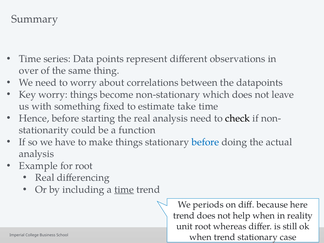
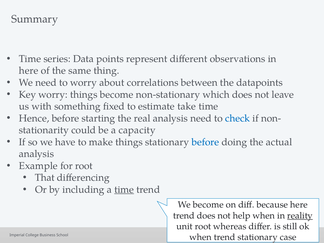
over: over -> here (29, 71)
check colour: black -> blue (238, 118)
function: function -> capacity (137, 130)
Real: Real -> That (45, 178)
We periods: periods -> become (208, 205)
reality underline: none -> present (300, 215)
